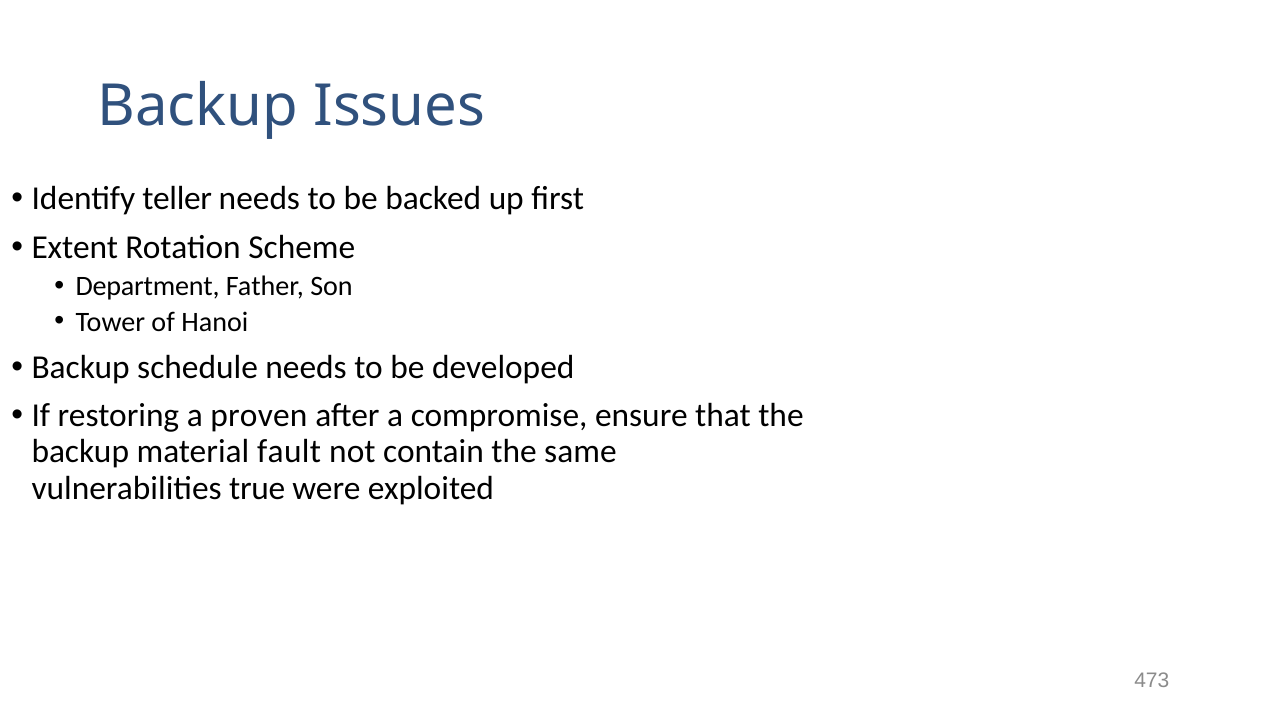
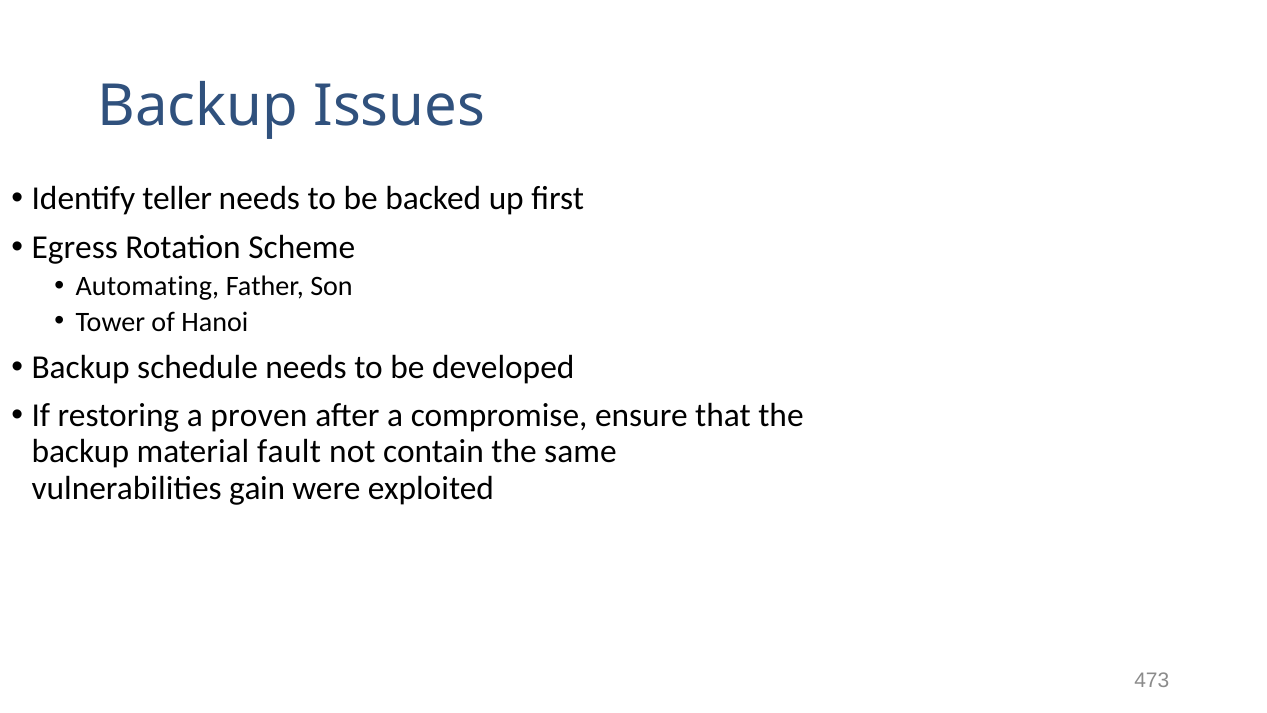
Extent: Extent -> Egress (75, 247)
Department: Department -> Automating (147, 286)
true: true -> gain (257, 488)
